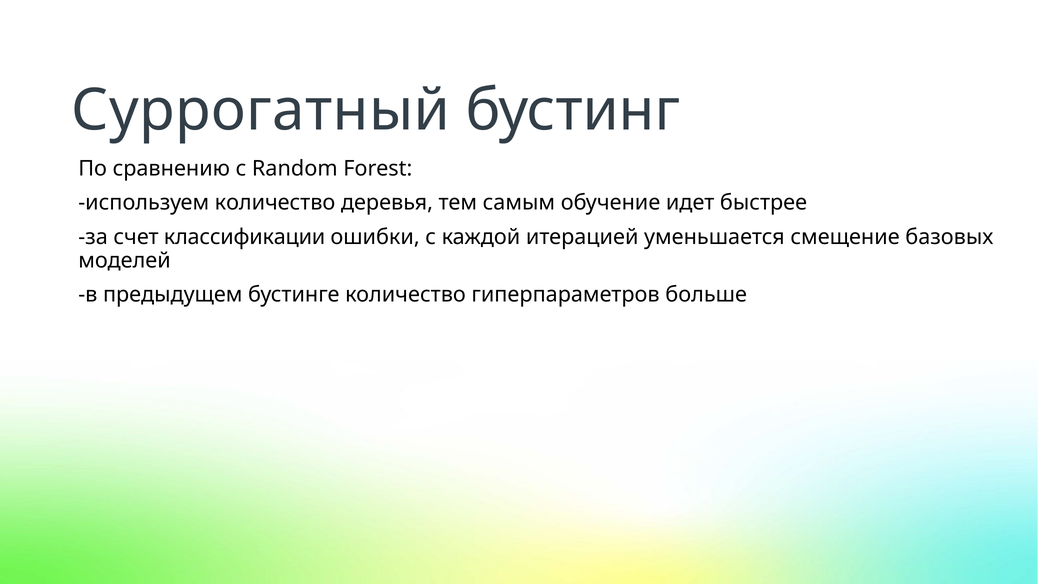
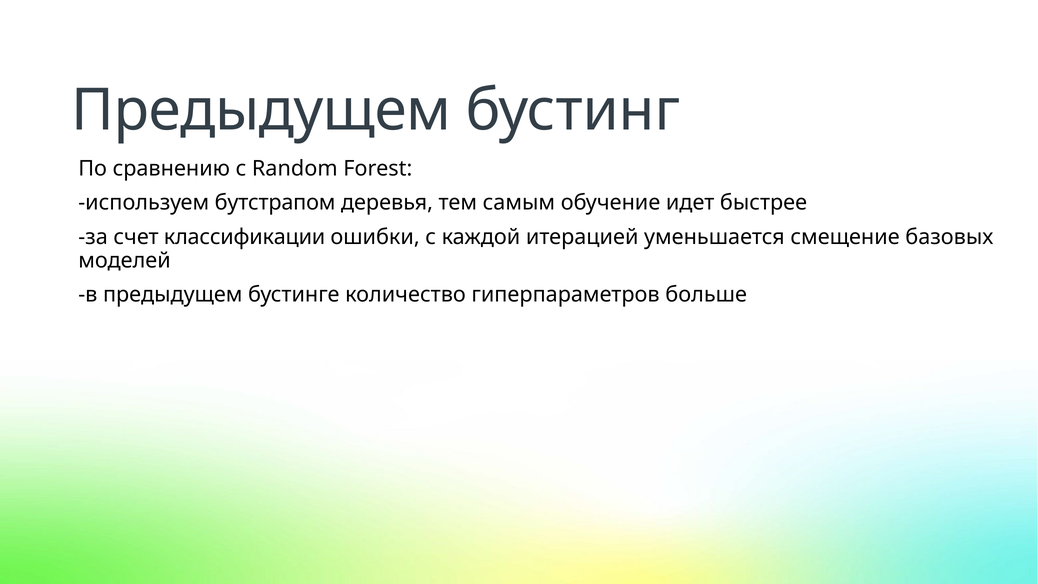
Суррогатный: Суррогатный -> Предыдущем (261, 110)
используем количество: количество -> бутстрапом (275, 203)
